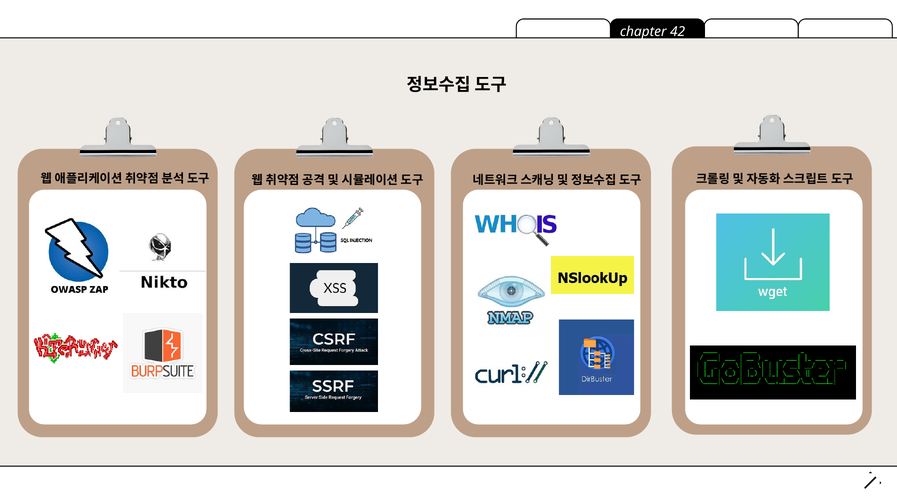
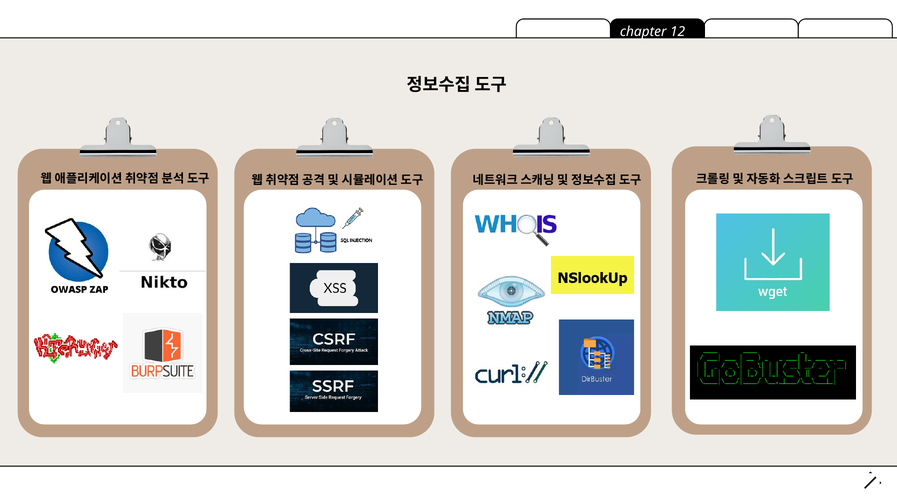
42: 42 -> 12 (678, 32)
